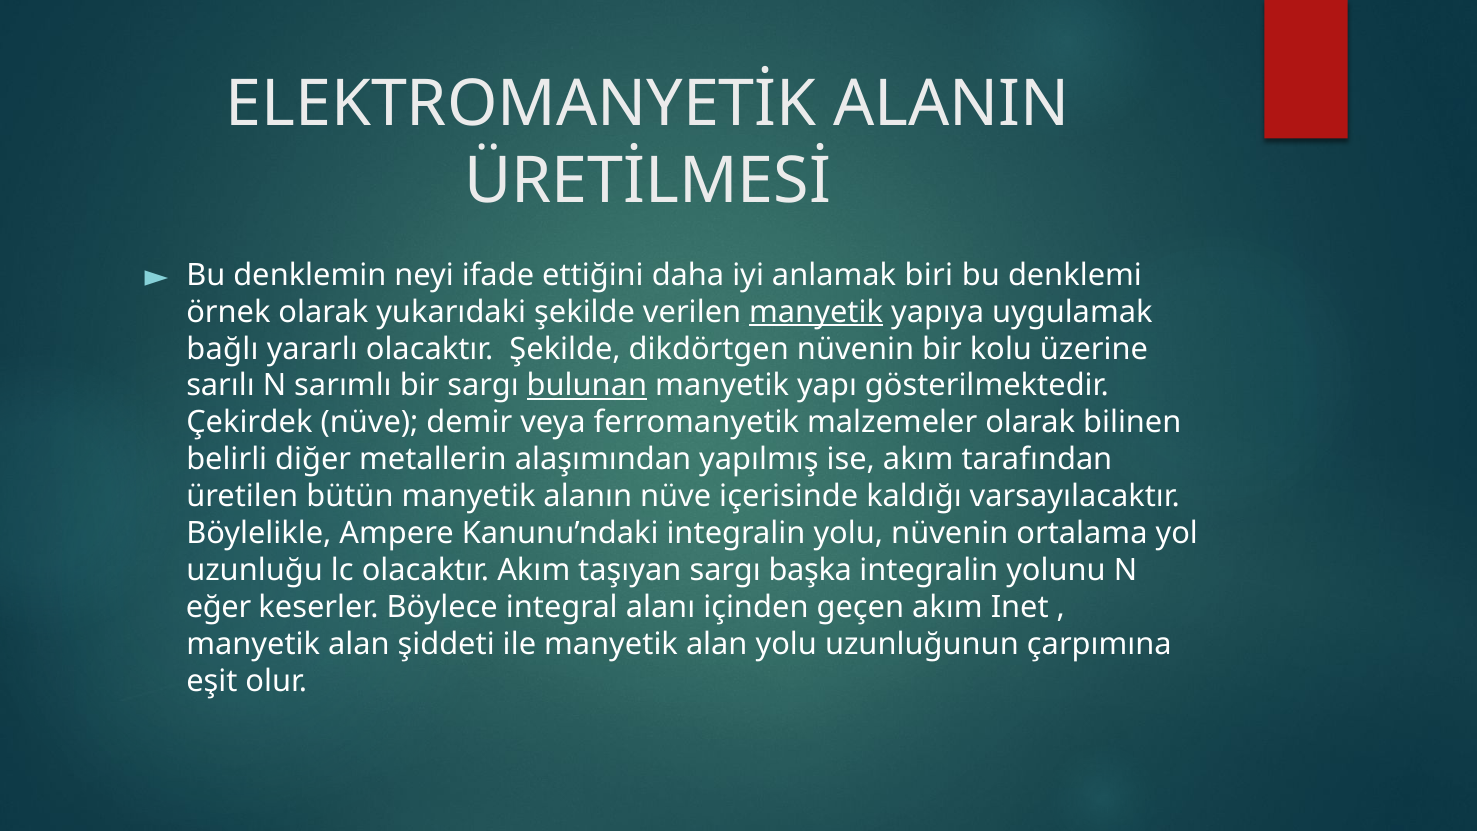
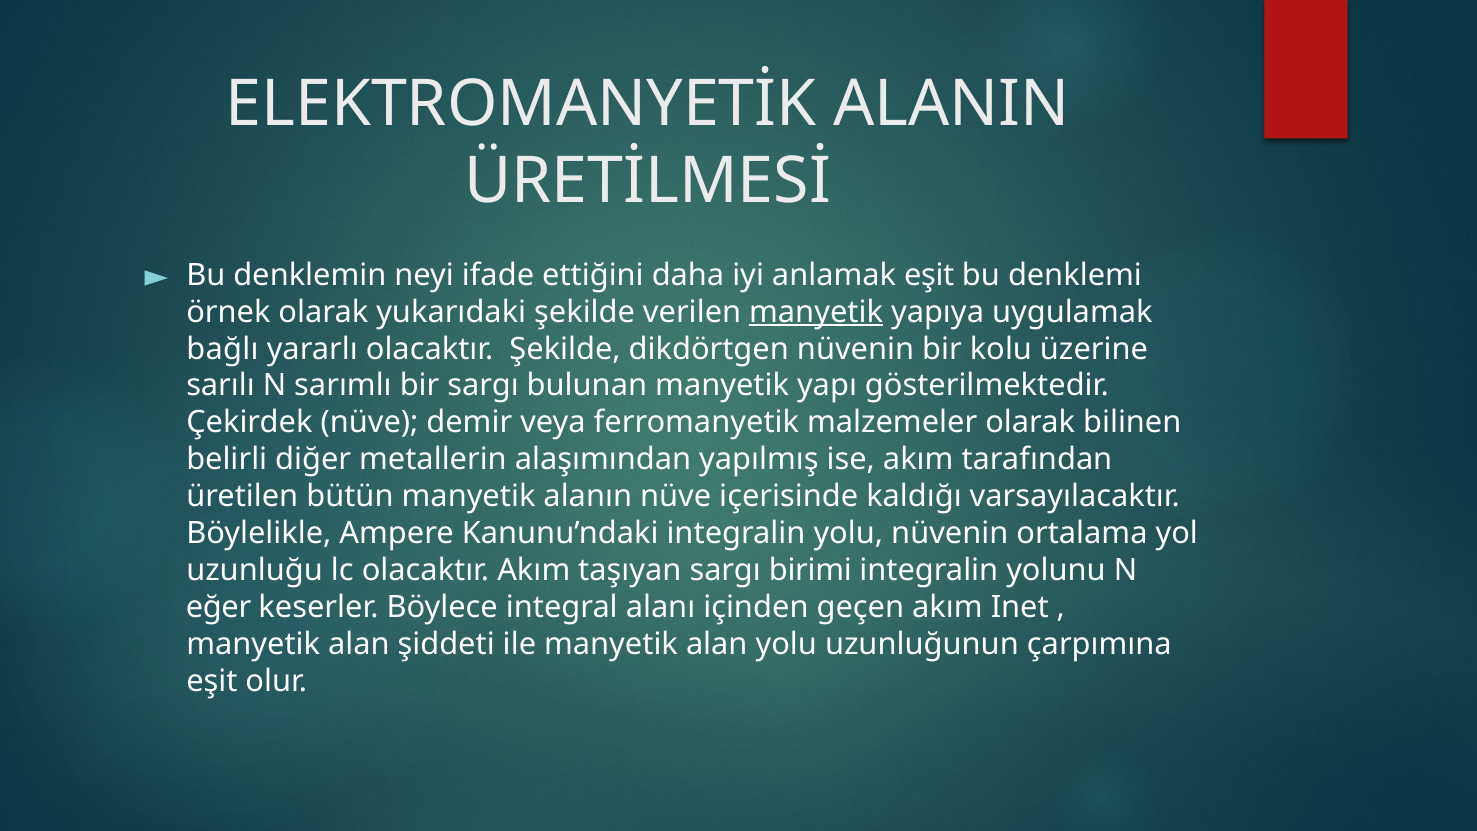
anlamak biri: biri -> eşit (929, 275)
bulunan underline: present -> none (587, 386)
başka: başka -> birimi (810, 570)
